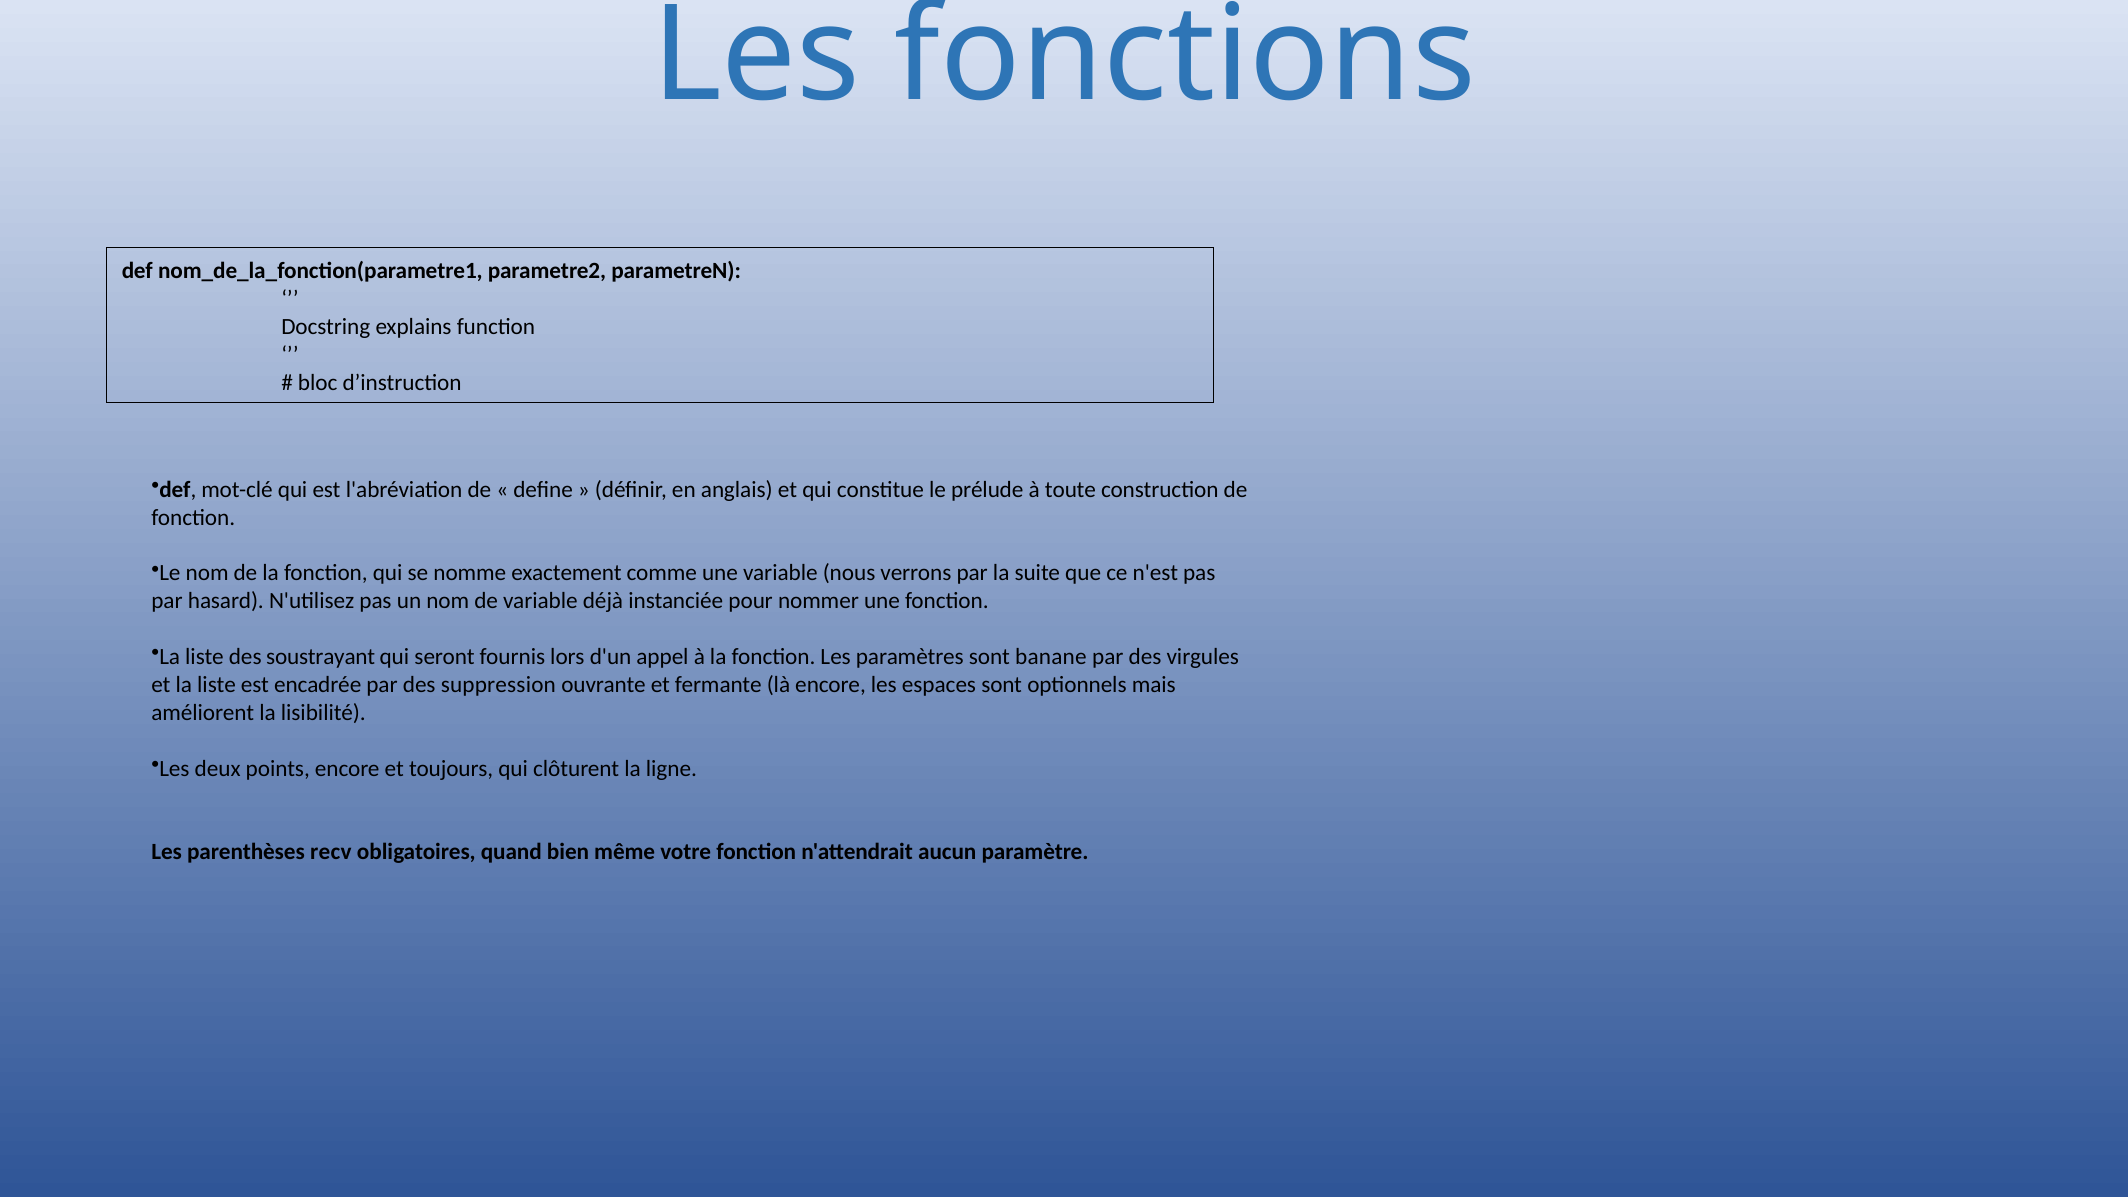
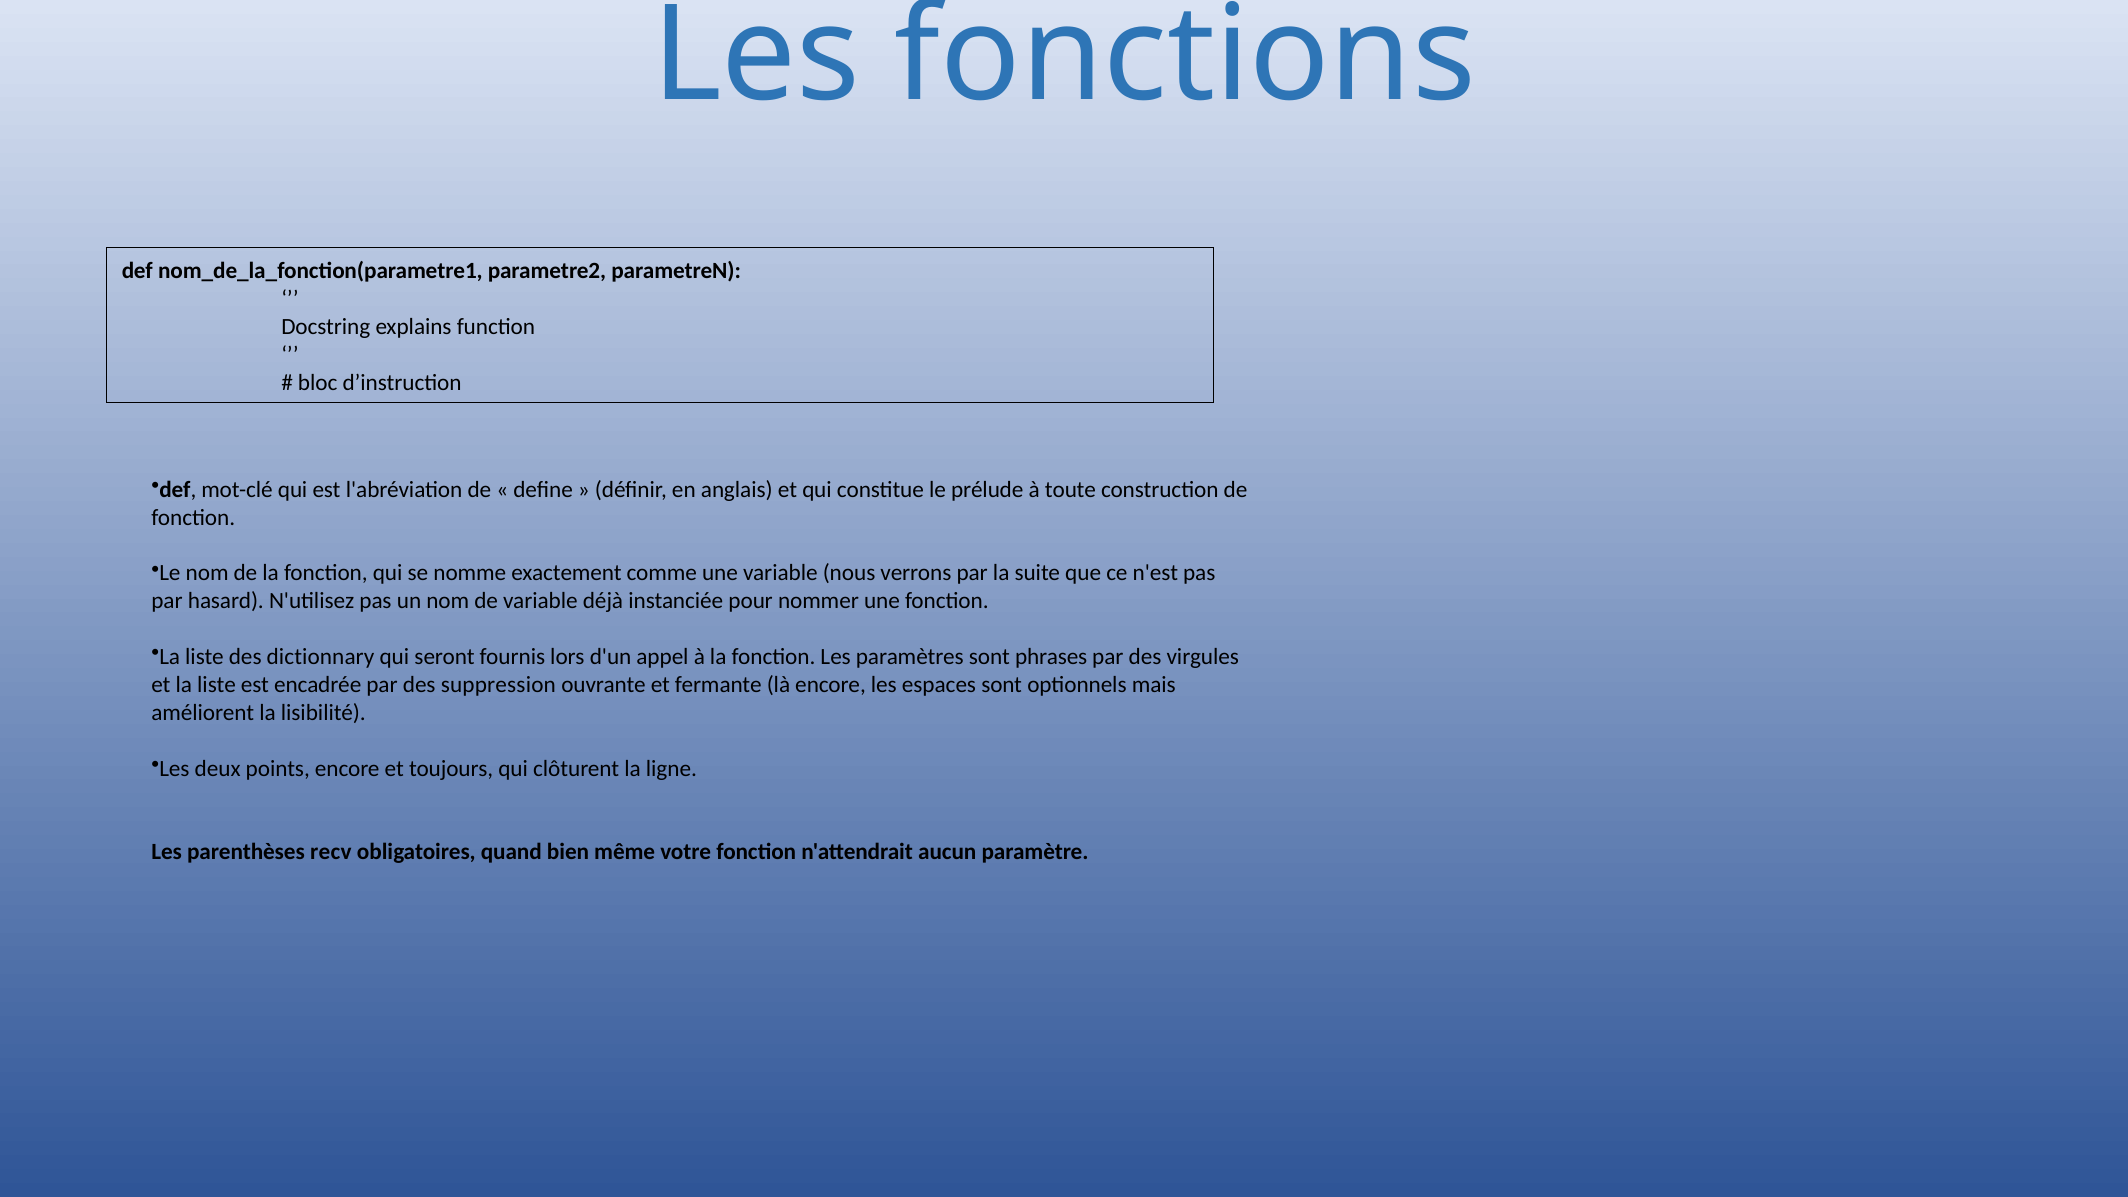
soustrayant: soustrayant -> dictionnary (321, 657)
banane: banane -> phrases (1051, 657)
